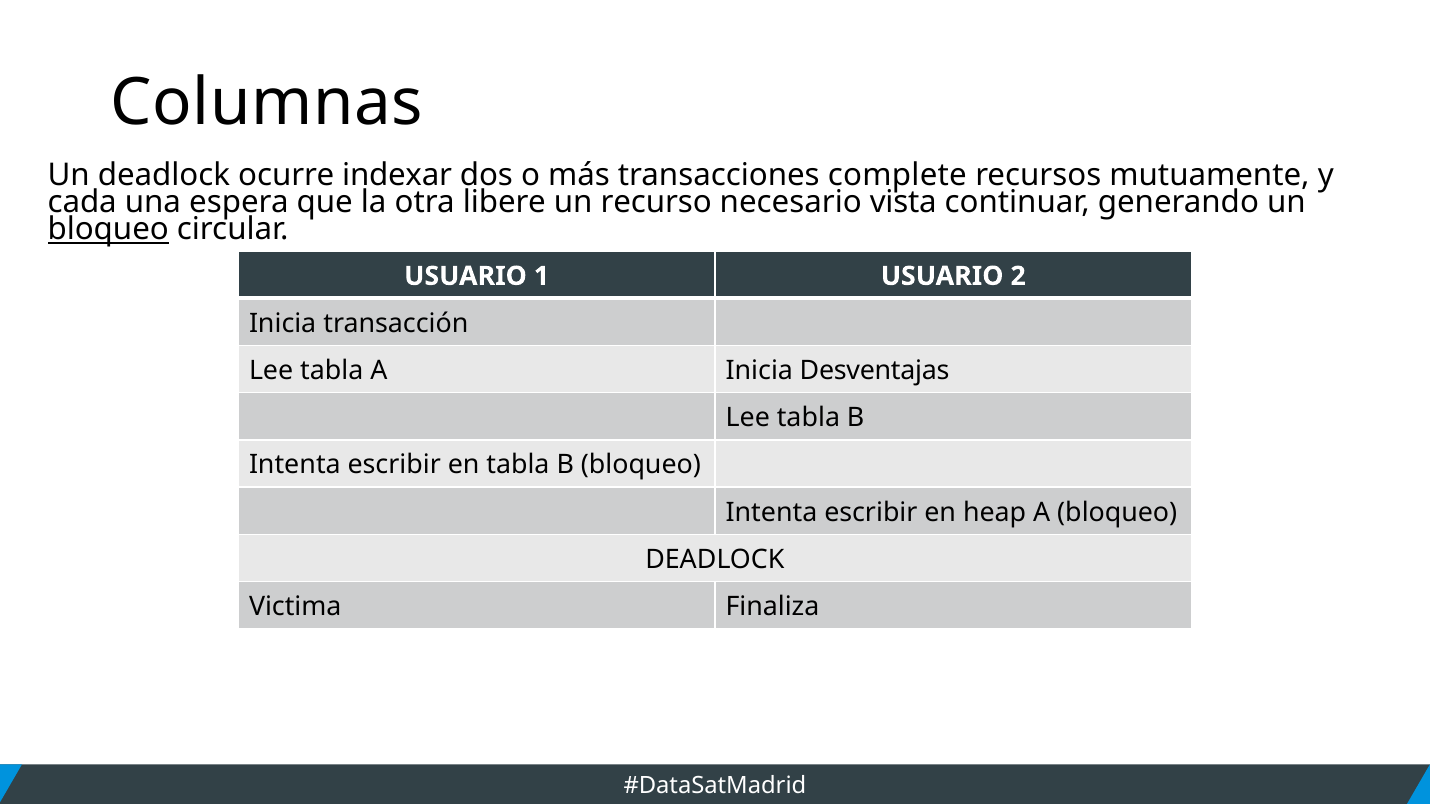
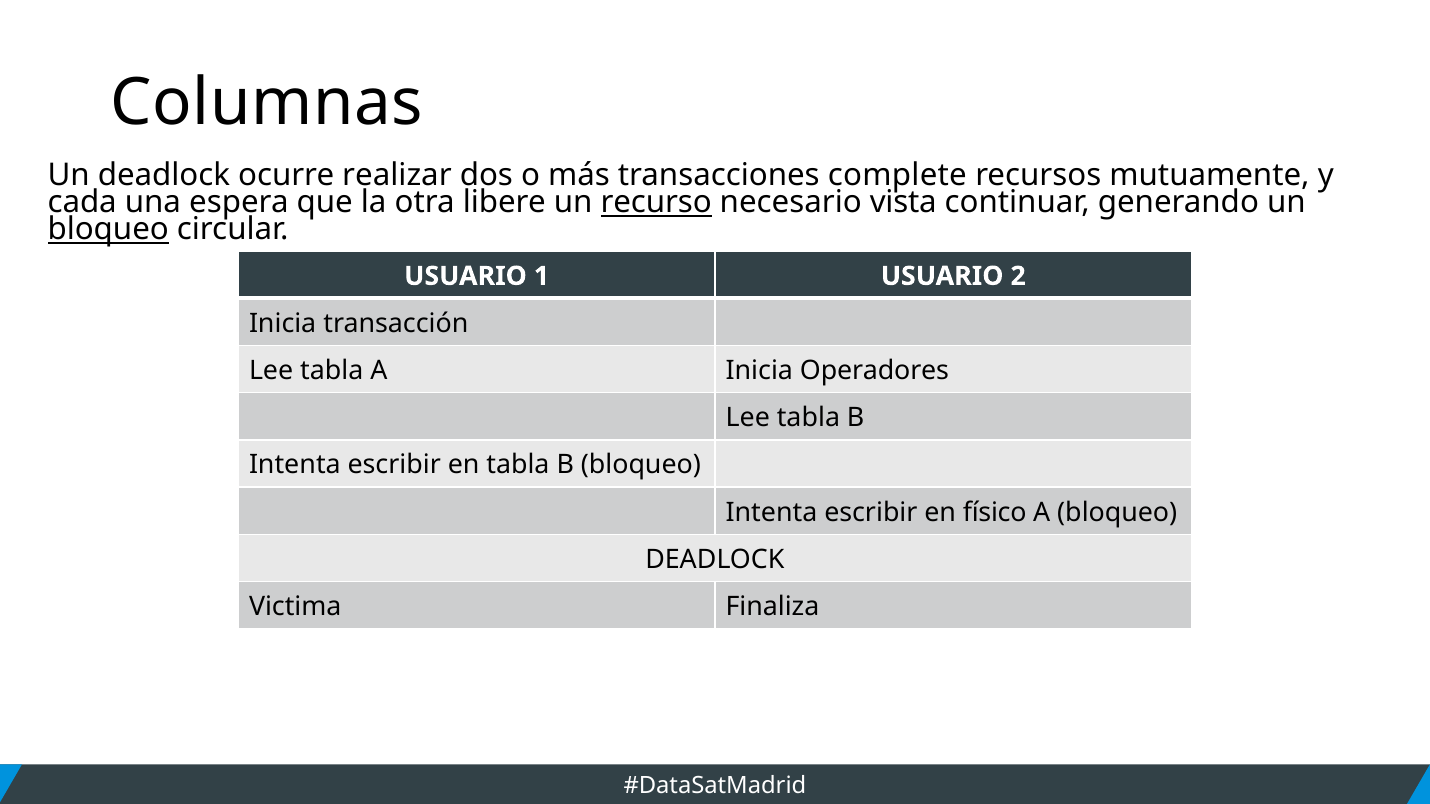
indexar: indexar -> realizar (397, 175)
recurso underline: none -> present (656, 202)
Desventajas: Desventajas -> Operadores (875, 371)
heap: heap -> físico (995, 512)
